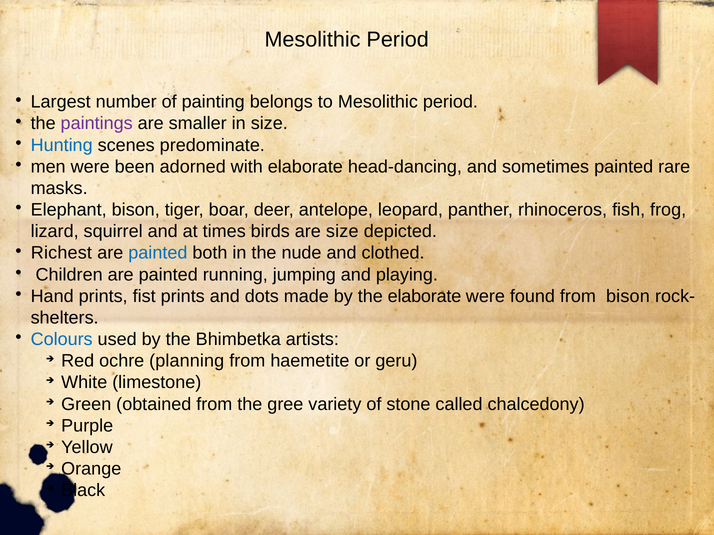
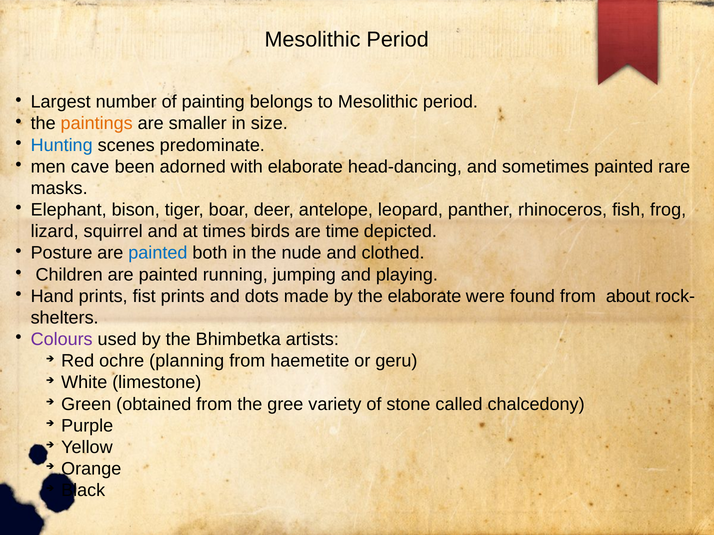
paintings colour: purple -> orange (97, 124)
men were: were -> cave (90, 167)
are size: size -> time (342, 232)
Richest: Richest -> Posture (62, 253)
from bison: bison -> about (628, 296)
Colours colour: blue -> purple (62, 340)
